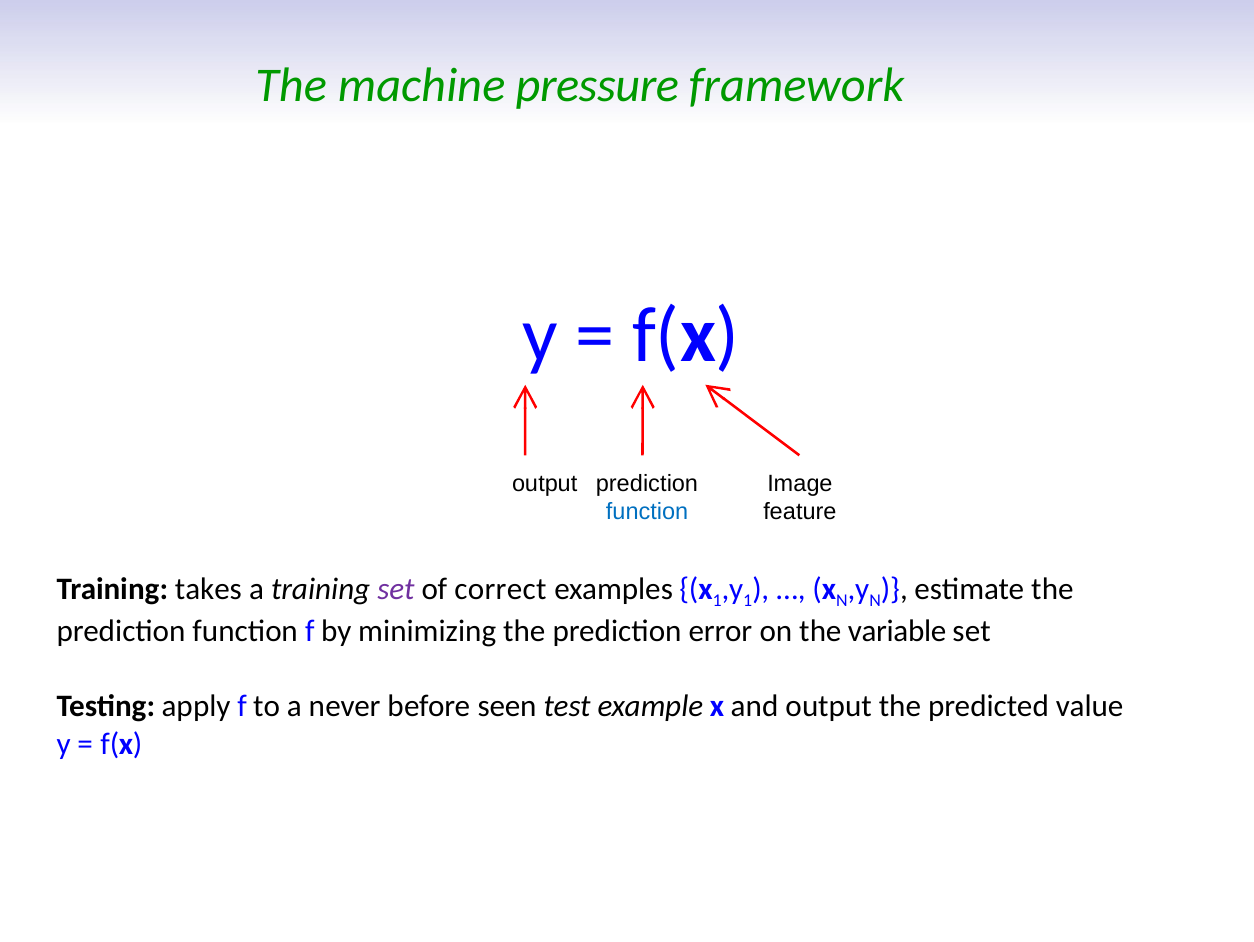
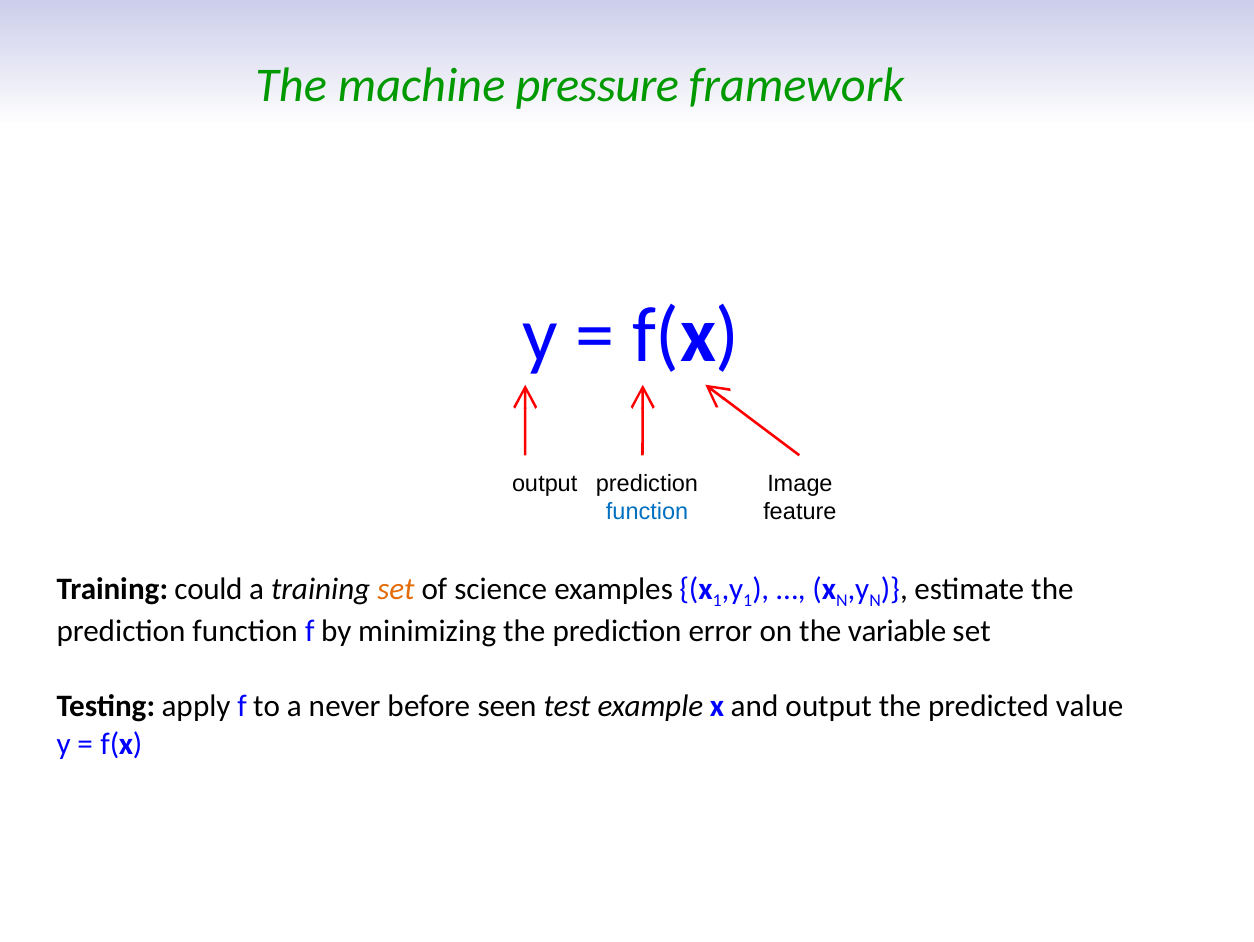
takes: takes -> could (209, 588)
set colour: purple -> orange (396, 588)
correct: correct -> science (501, 588)
